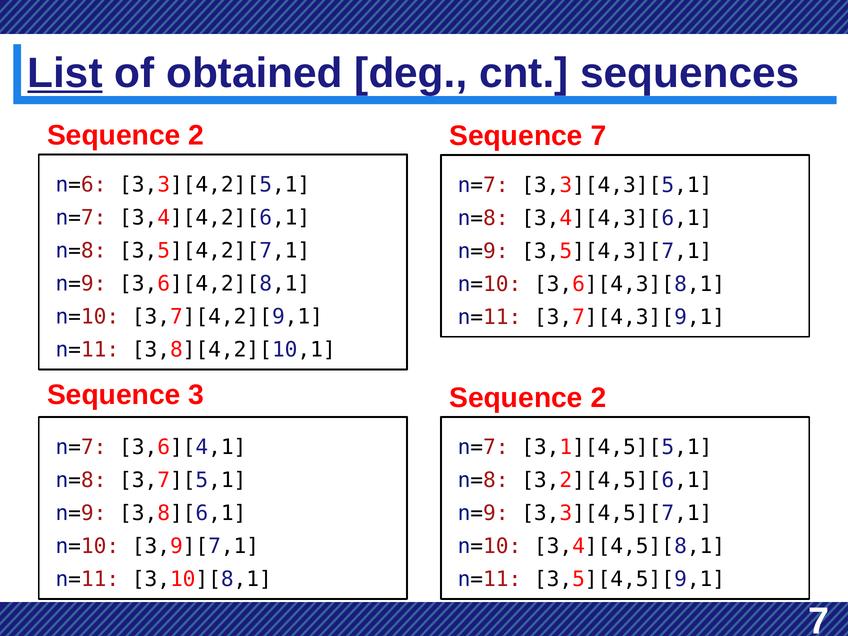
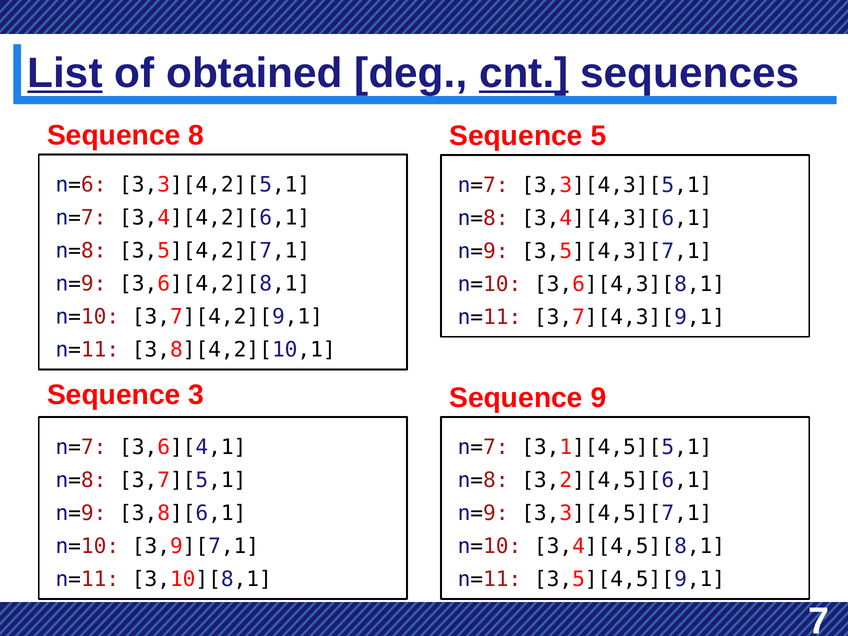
cnt underline: none -> present (524, 73)
2: 2 -> 8 (196, 135)
Sequence 7: 7 -> 5 (598, 136)
2: 2 -> 9 (598, 398)
